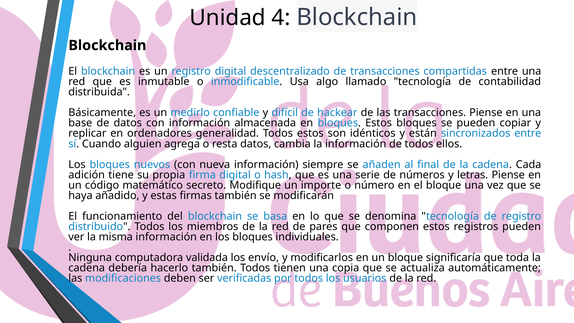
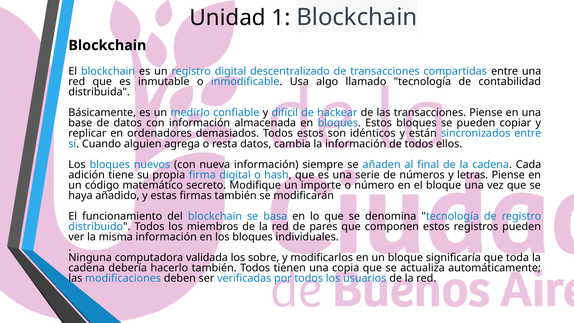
4: 4 -> 1 (281, 18)
generalidad: generalidad -> demasiados (227, 133)
envío: envío -> sobre (264, 257)
